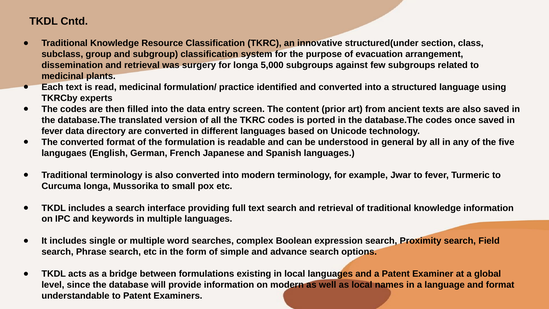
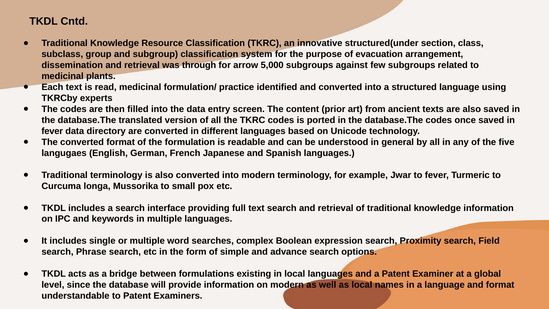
surgery: surgery -> through (199, 65)
for longa: longa -> arrow (246, 65)
